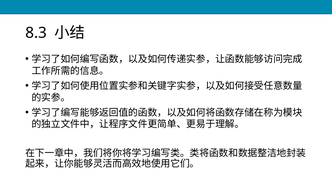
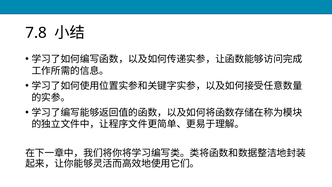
8.3: 8.3 -> 7.8 (36, 33)
